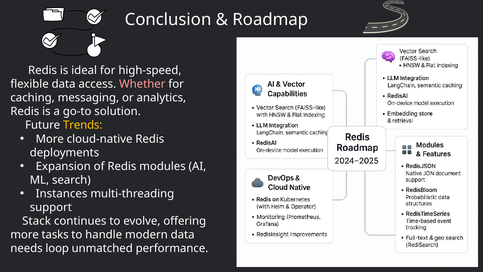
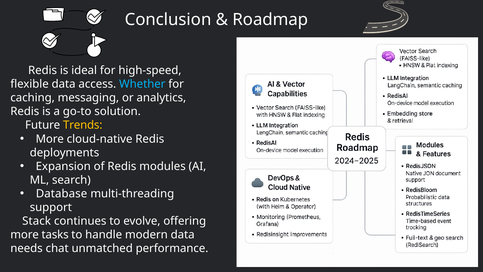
Whether colour: pink -> light blue (142, 84)
Instances: Instances -> Database (62, 193)
loop: loop -> chat (57, 248)
